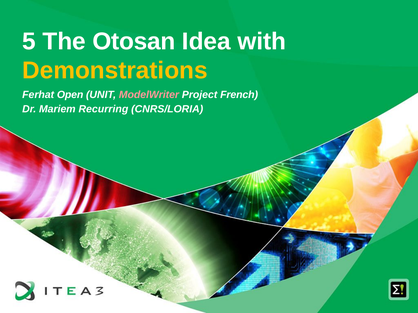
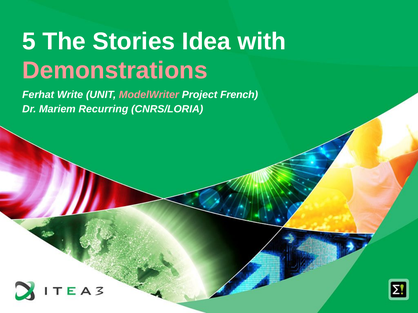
Otosan: Otosan -> Stories (134, 41)
Demonstrations colour: yellow -> pink (115, 71)
Open: Open -> Write (70, 95)
